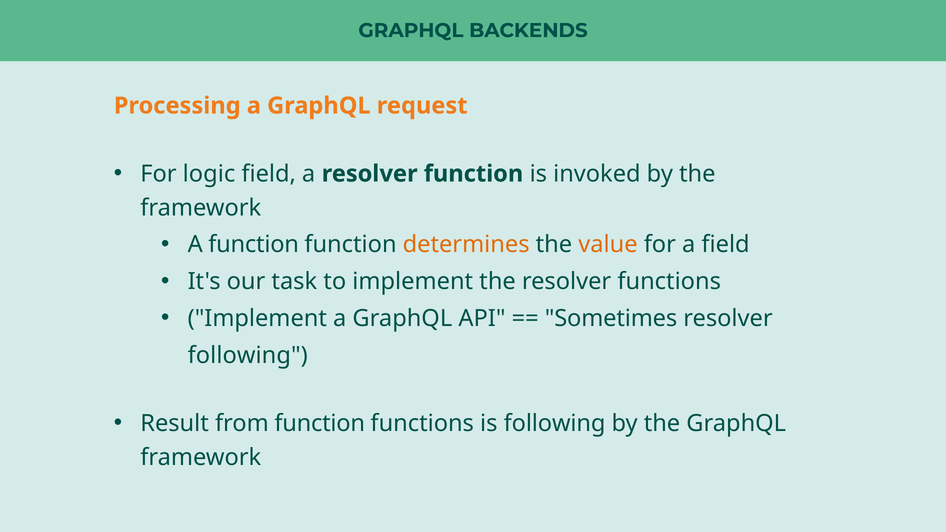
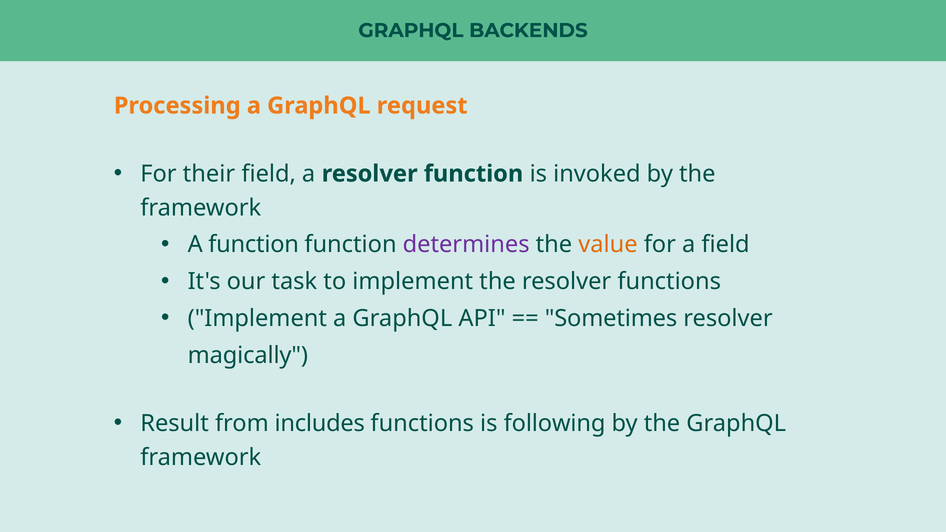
logic: logic -> their (209, 174)
determines colour: orange -> purple (466, 245)
following: following -> magically (248, 355)
from function: function -> includes (320, 423)
